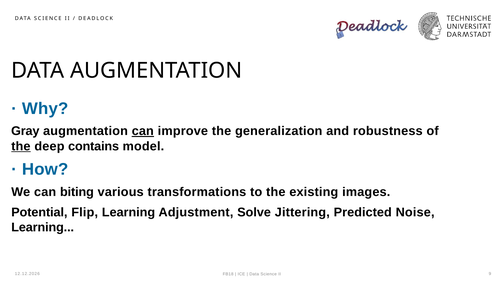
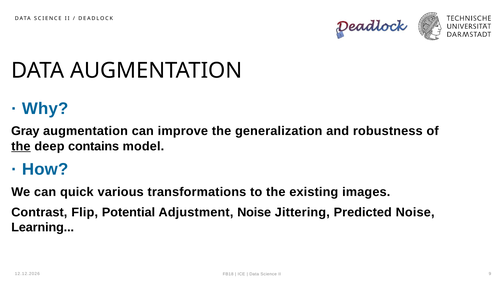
can underline: present -> none (143, 131)
biting: biting -> quick (77, 192)
Potential: Potential -> Contrast (39, 213)
Flip Learning: Learning -> Potential (129, 213)
Adjustment Solve: Solve -> Noise (254, 213)
